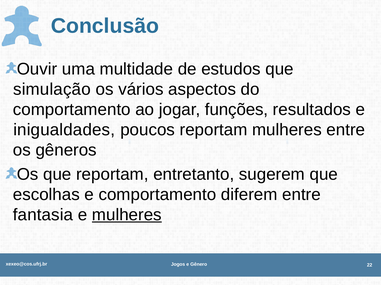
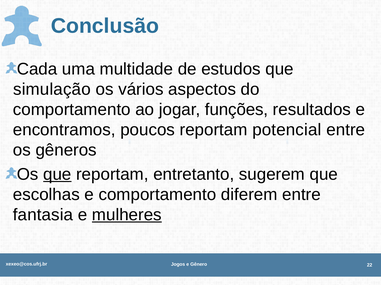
Ouvir: Ouvir -> Cada (37, 69)
inigualdades: inigualdades -> encontramos (64, 130)
reportam mulheres: mulheres -> potencial (287, 130)
que underline: none -> present (57, 175)
